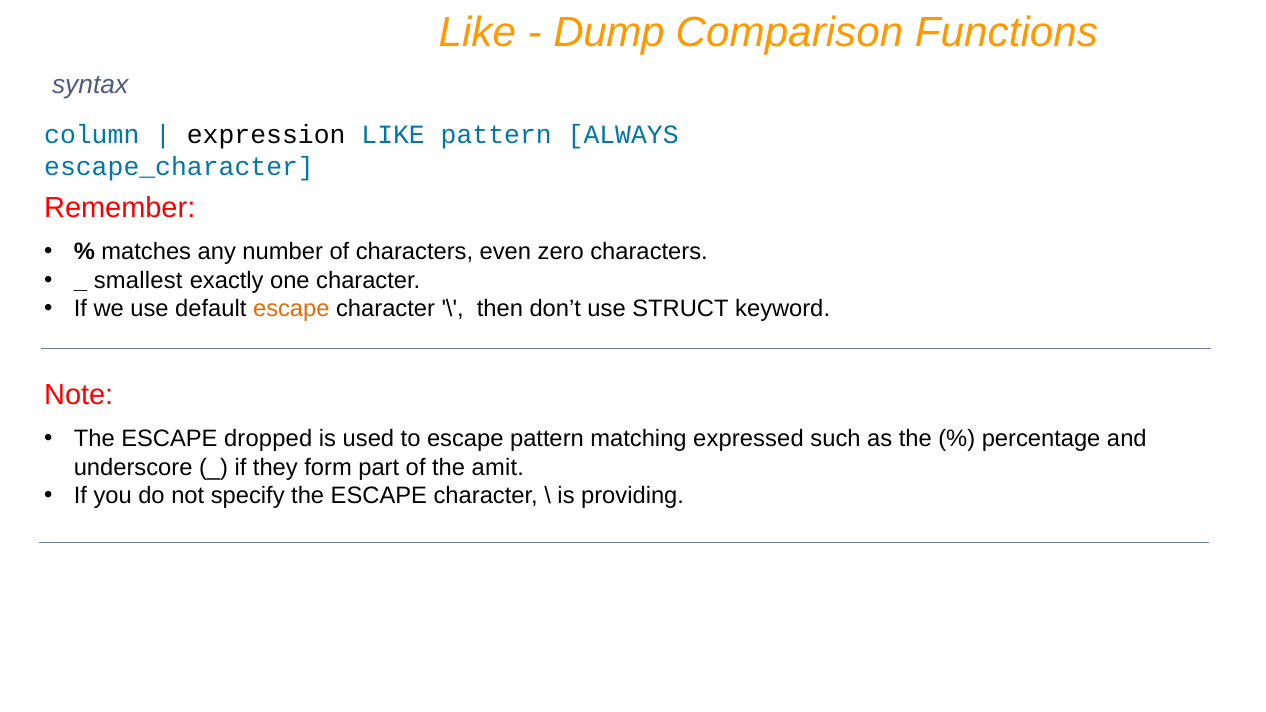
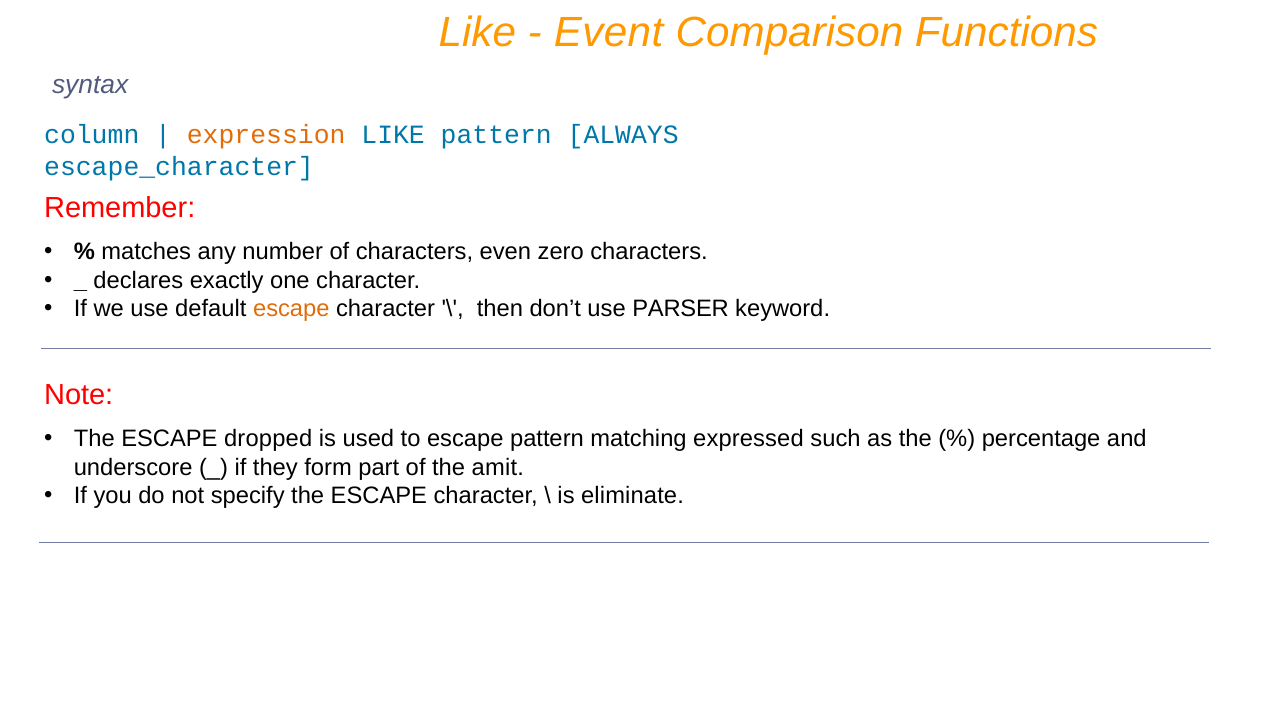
Dump: Dump -> Event (609, 33)
expression colour: black -> orange (266, 135)
smallest: smallest -> declares (138, 281)
STRUCT: STRUCT -> PARSER (681, 309)
providing: providing -> eliminate (633, 496)
